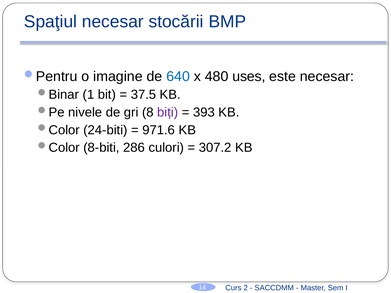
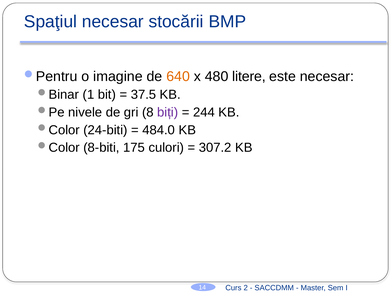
640 colour: blue -> orange (178, 76)
uses: uses -> litere (249, 76)
393: 393 -> 244 (204, 112)
971.6: 971.6 -> 484.0 (159, 130)
286: 286 -> 175 (134, 148)
